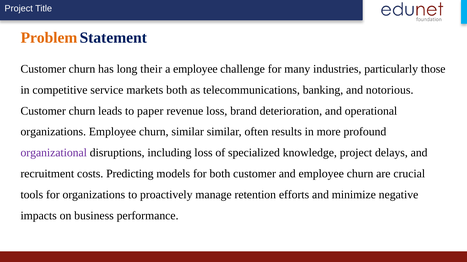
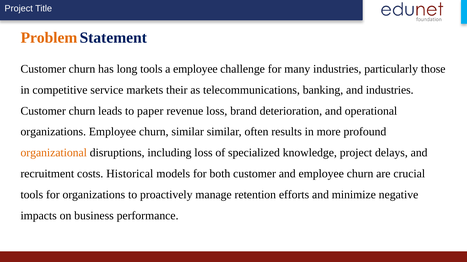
long their: their -> tools (151, 69)
markets both: both -> their (177, 90)
and notorious: notorious -> industries (390, 90)
organizational colour: purple -> orange (54, 153)
Predicting: Predicting -> Historical (130, 174)
